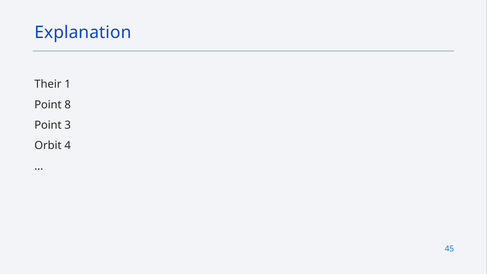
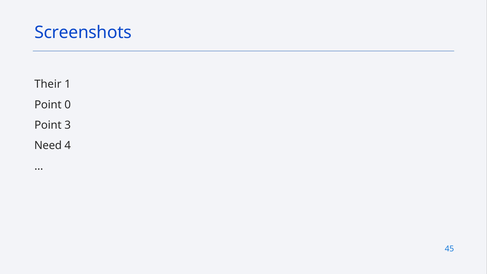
Explanation: Explanation -> Screenshots (83, 33)
8: 8 -> 0 (68, 105)
Orbit: Orbit -> Need (48, 146)
